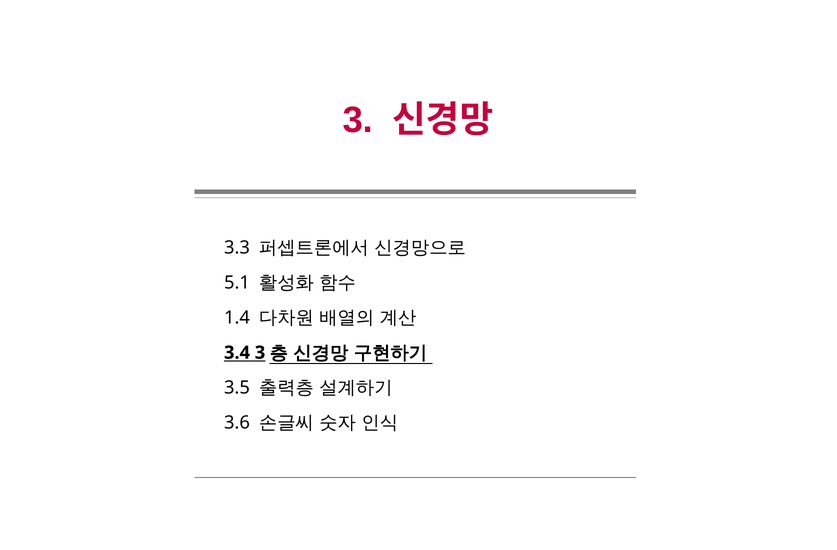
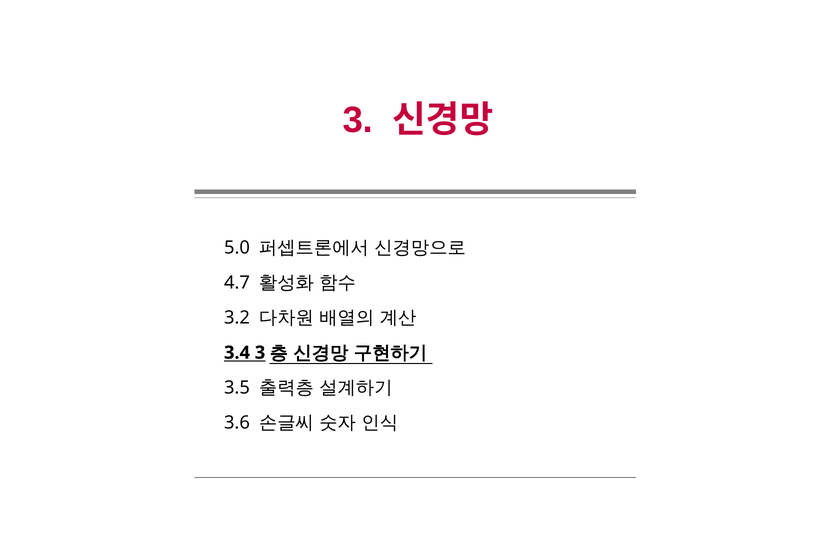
3.3: 3.3 -> 5.0 (237, 247)
5.1: 5.1 -> 4.7 (237, 282)
1.4: 1.4 -> 3.2 (237, 317)
